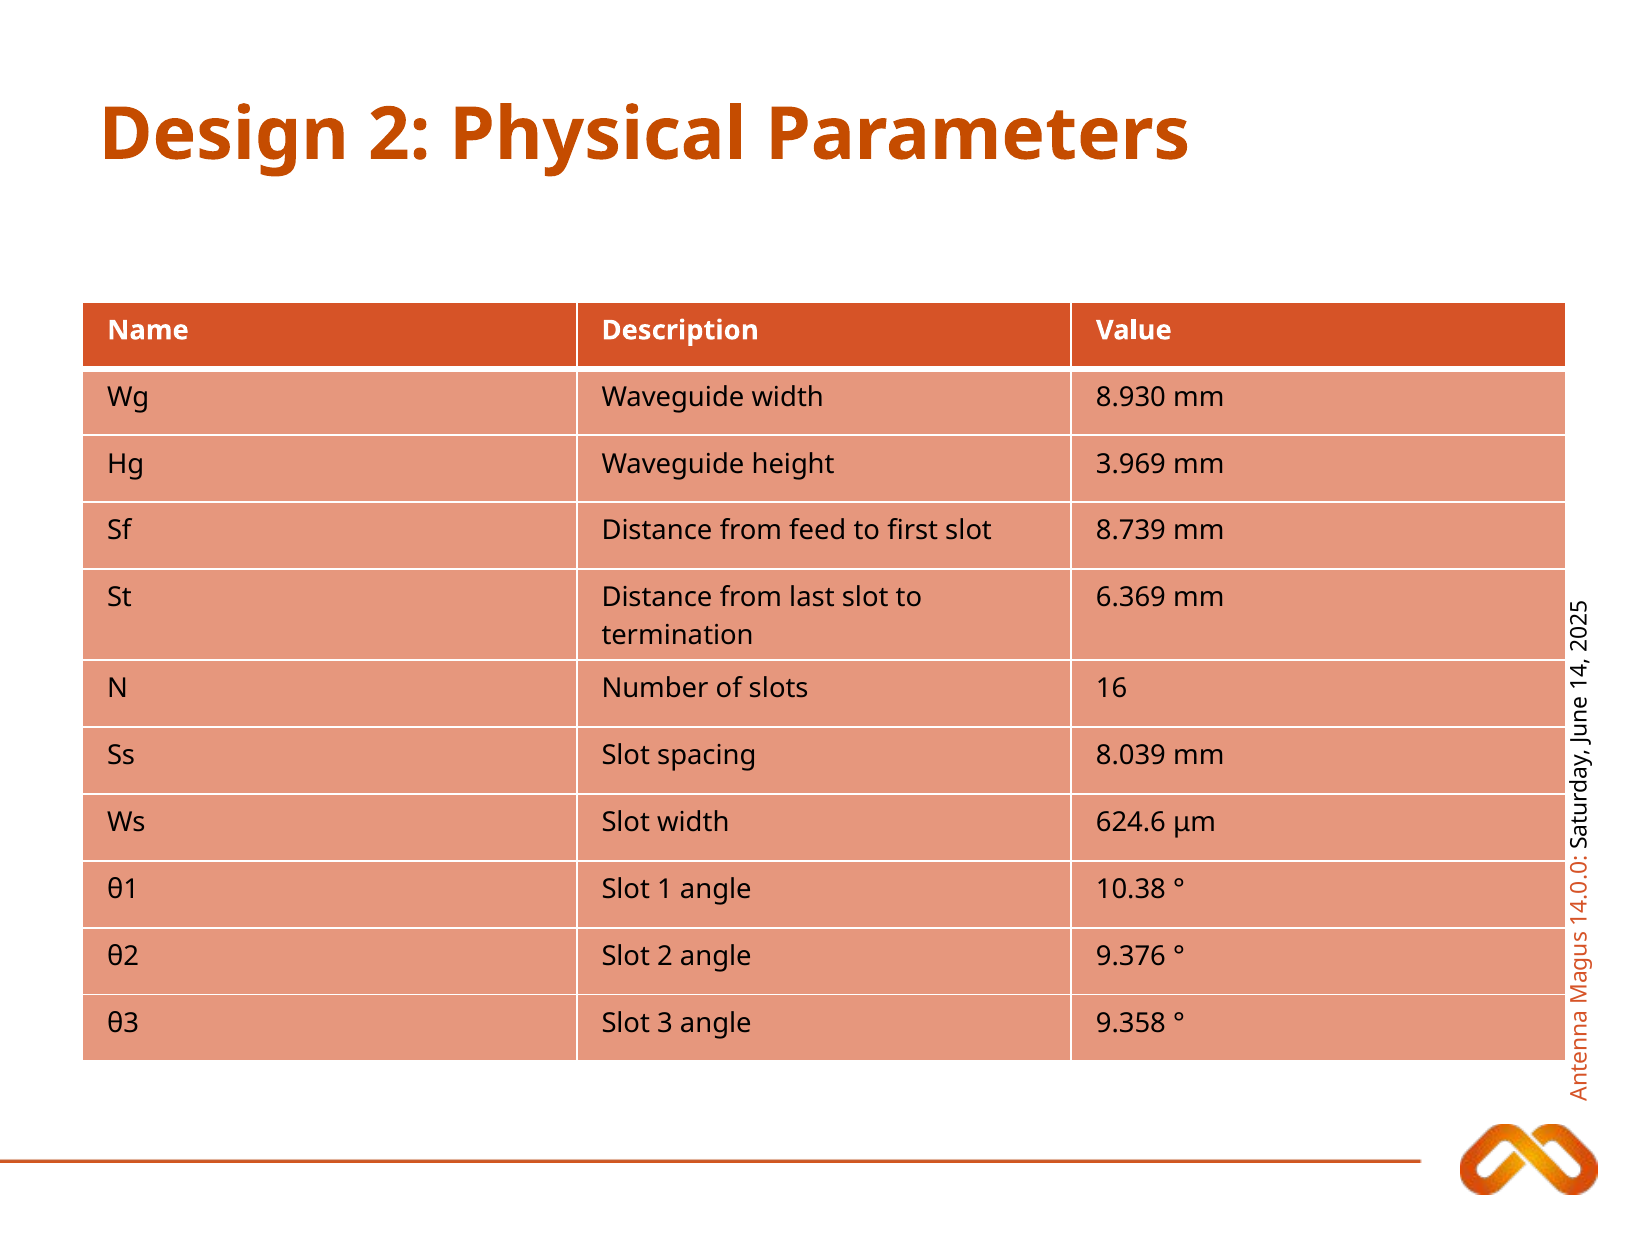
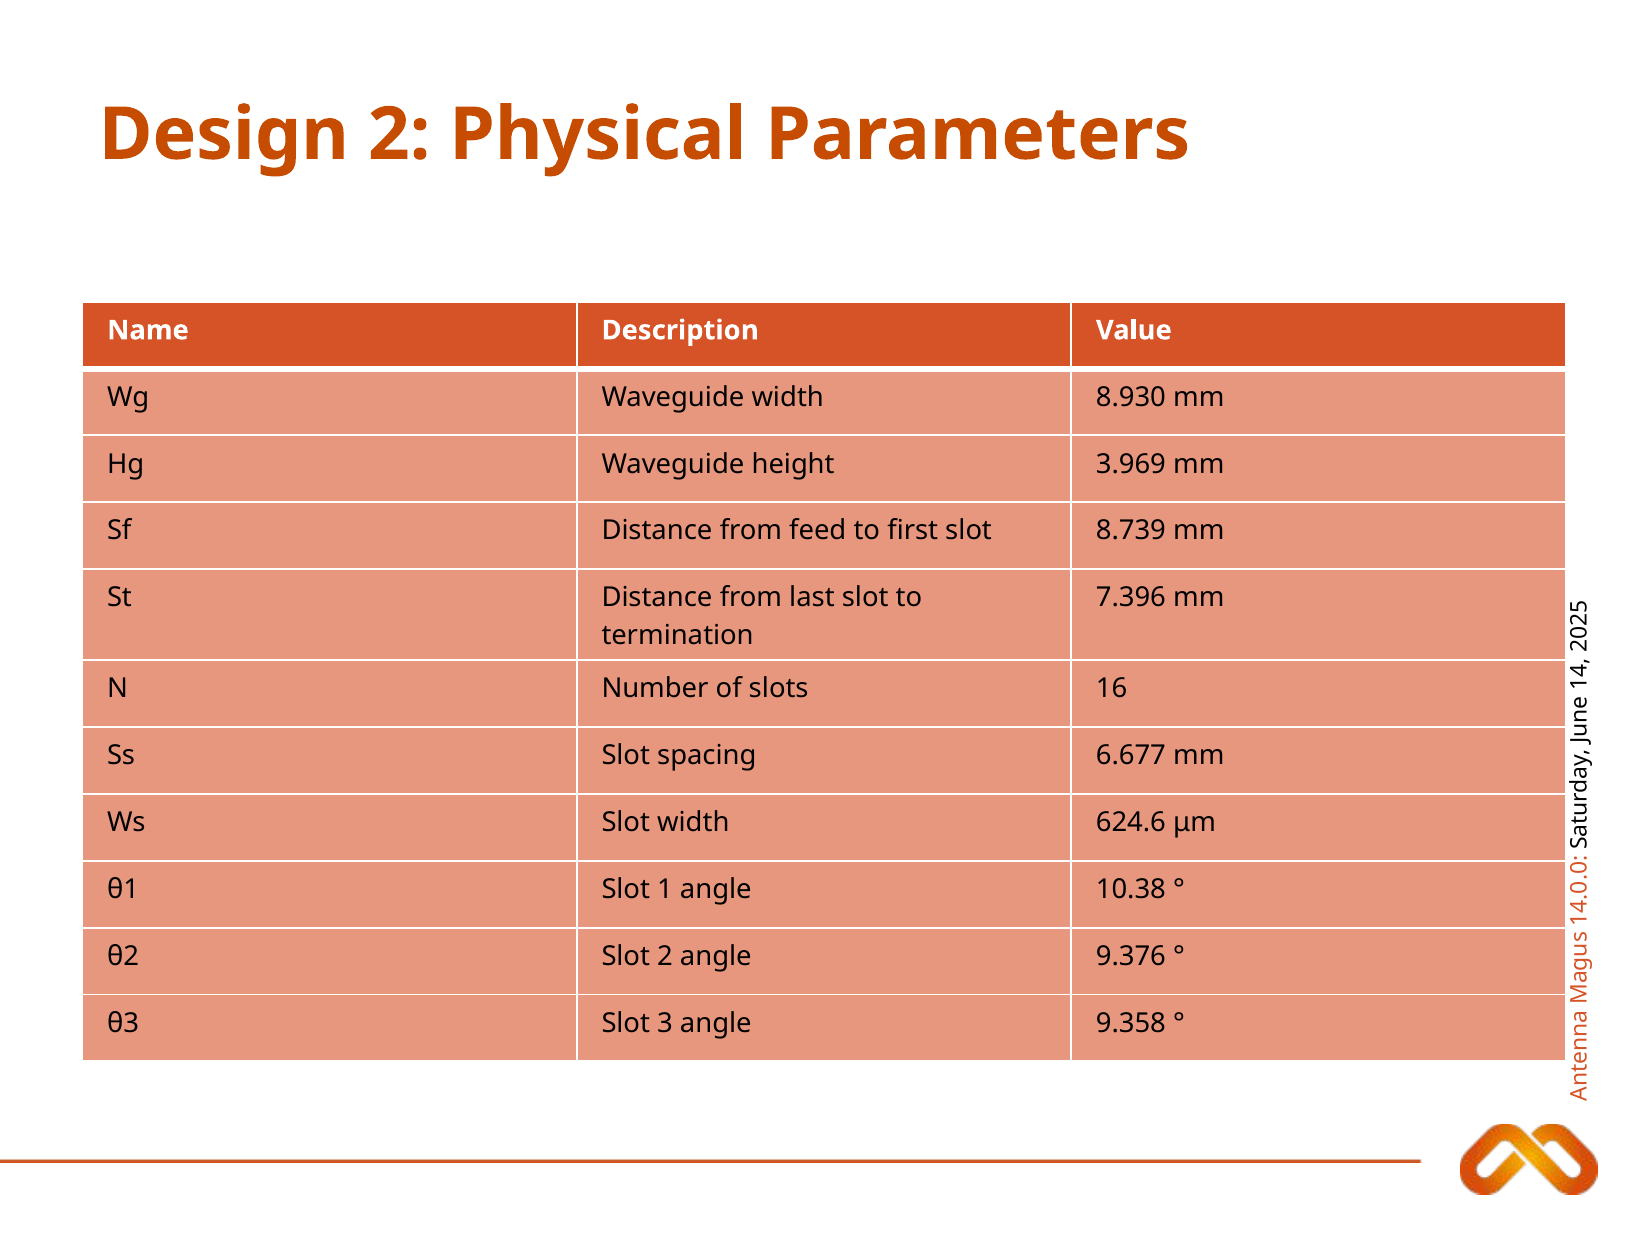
6.369: 6.369 -> 7.396 (1131, 598)
8.039: 8.039 -> 6.677 (1131, 756)
